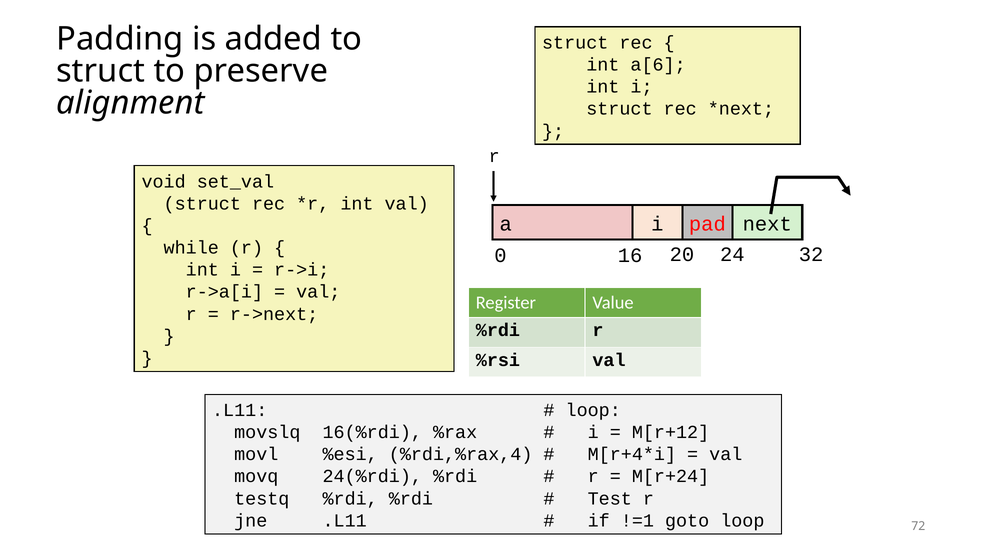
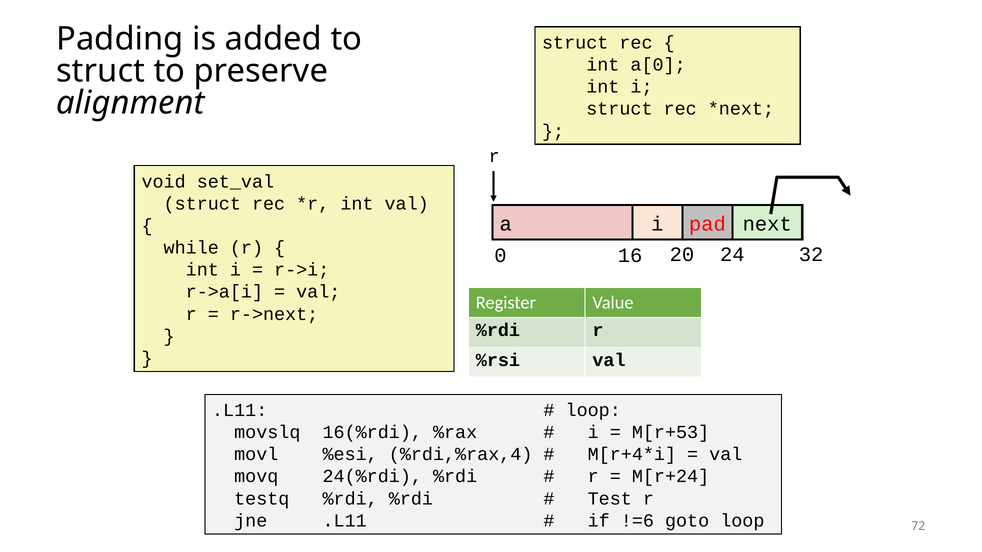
a[6: a[6 -> a[0 (658, 65)
M[r+12: M[r+12 -> M[r+53 (671, 433)
!=1: !=1 -> !=6 (637, 521)
